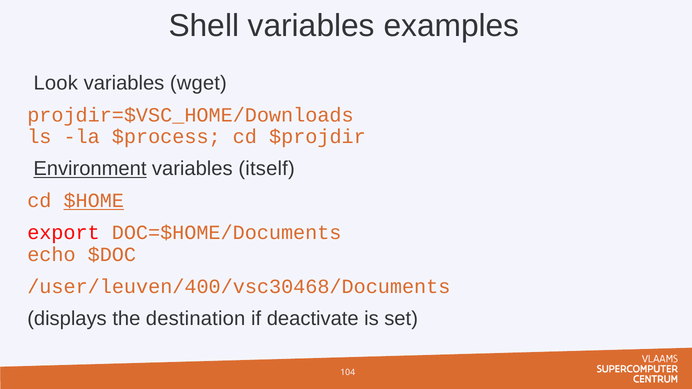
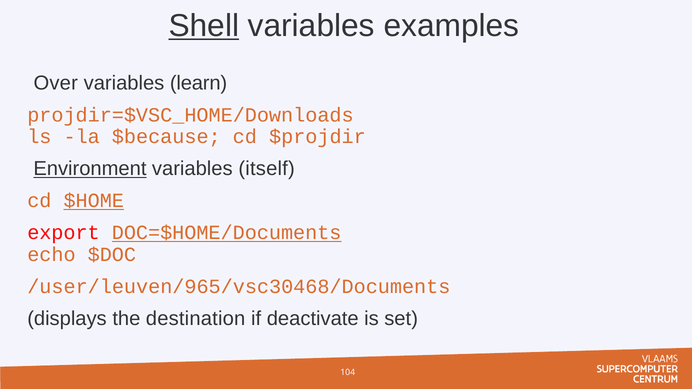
Shell underline: none -> present (204, 26)
Look: Look -> Over (56, 83)
wget: wget -> learn (199, 83)
$process: $process -> $because (166, 137)
DOC=$HOME/Documents underline: none -> present (227, 233)
/user/leuven/400/vsc30468/Documents: /user/leuven/400/vsc30468/Documents -> /user/leuven/965/vsc30468/Documents (239, 287)
